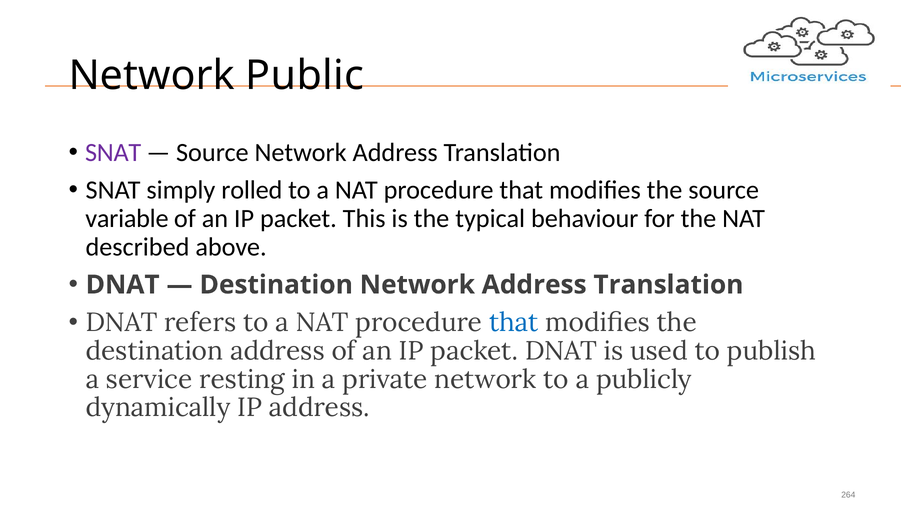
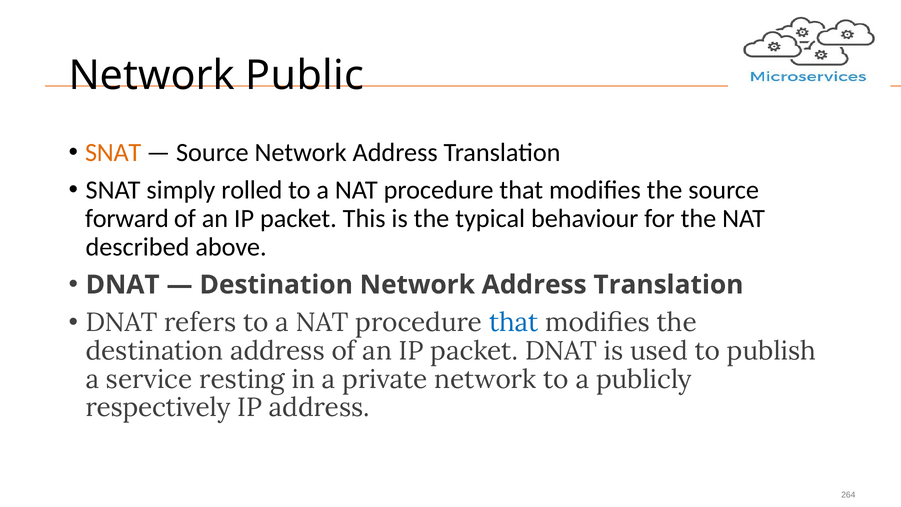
SNAT colour: purple -> orange (113, 152)
variable: variable -> forward (127, 218)
dynamically: dynamically -> respectively (158, 408)
